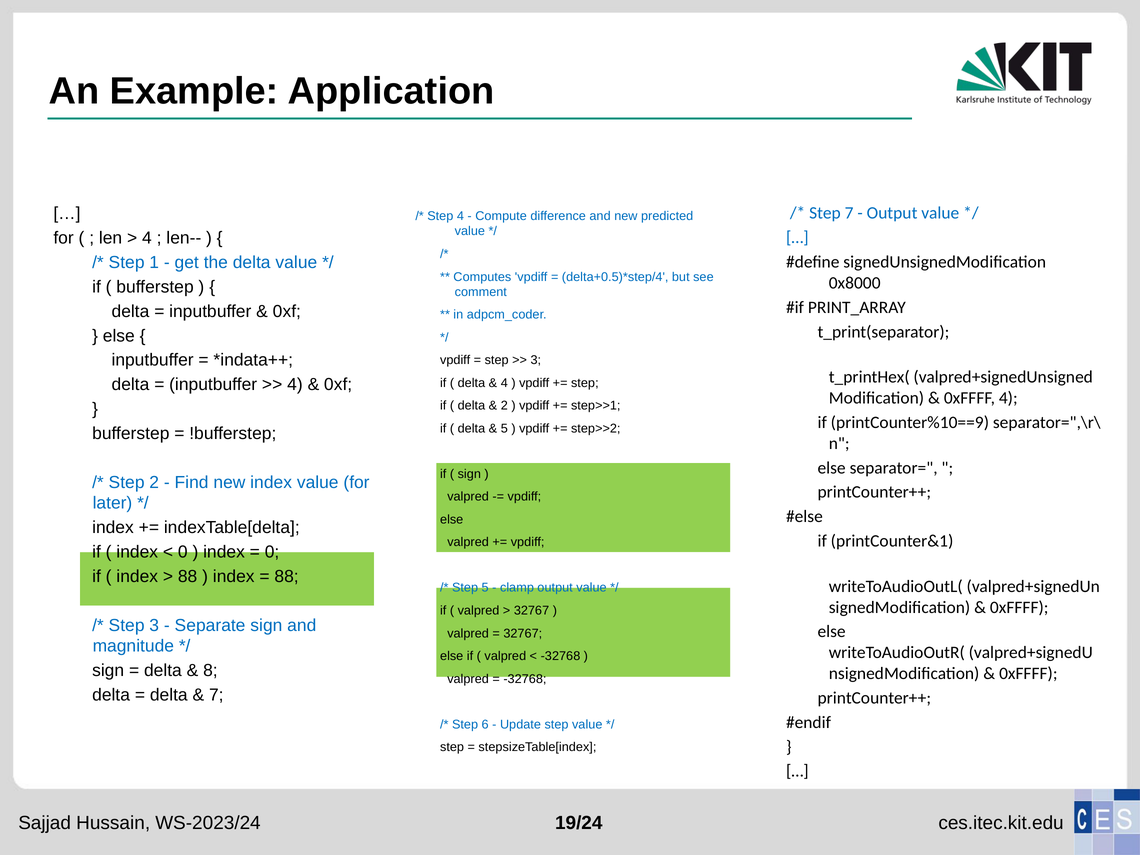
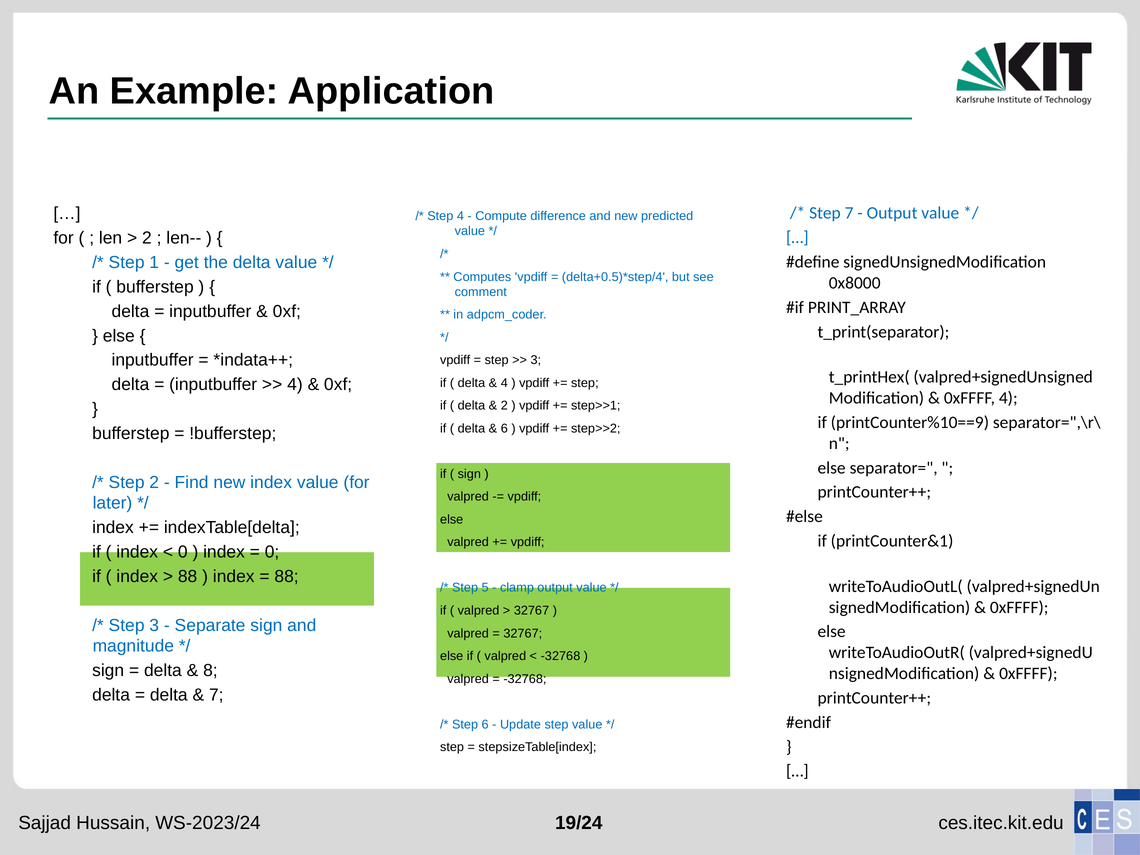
4: 4 -> 2 (147, 238)
5: 5 -> 6 (504, 429)
